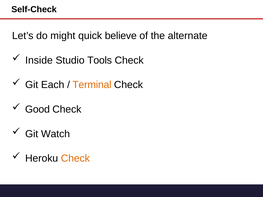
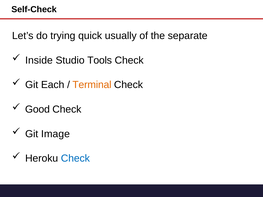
might: might -> trying (63, 36)
believe: believe -> usually (121, 36)
alternate: alternate -> separate (188, 36)
Watch: Watch -> Image (55, 134)
Check colour: orange -> blue (75, 159)
